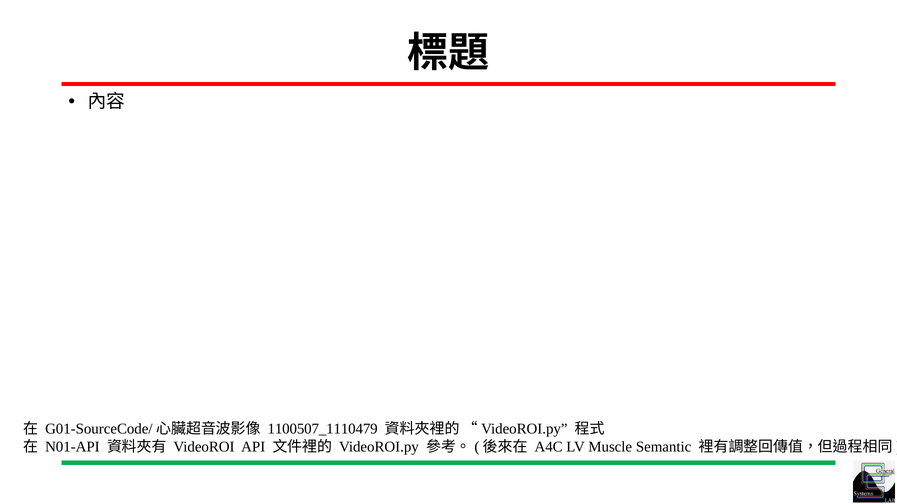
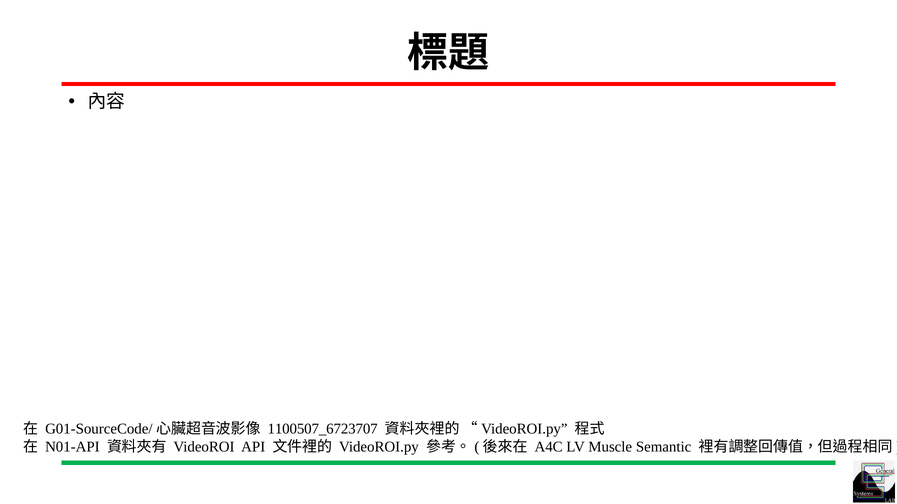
1100507_1110479: 1100507_1110479 -> 1100507_6723707 (323, 429)
